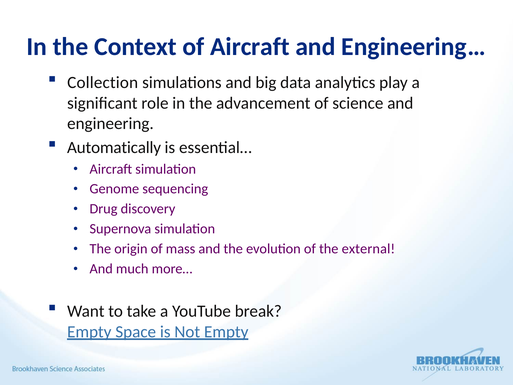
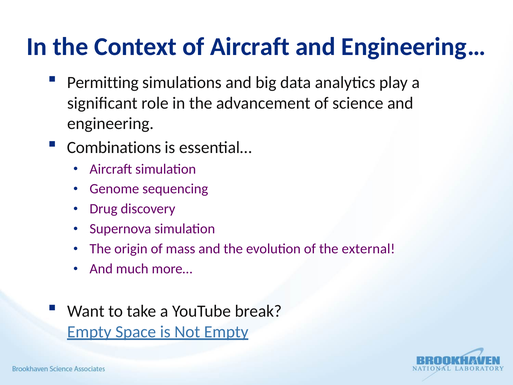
Collection: Collection -> Permitting (103, 82)
Automatically: Automatically -> Combinations (114, 147)
